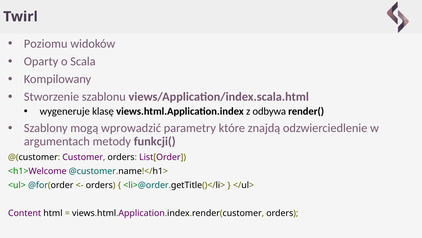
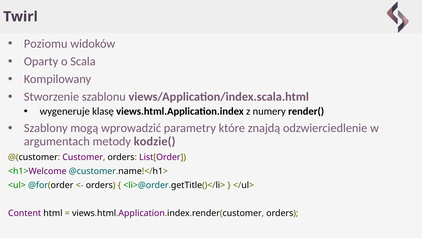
odbywa: odbywa -> numery (269, 111)
funkcji(: funkcji( -> kodzie( (155, 141)
